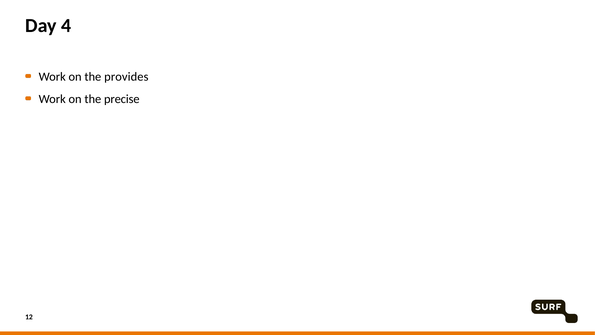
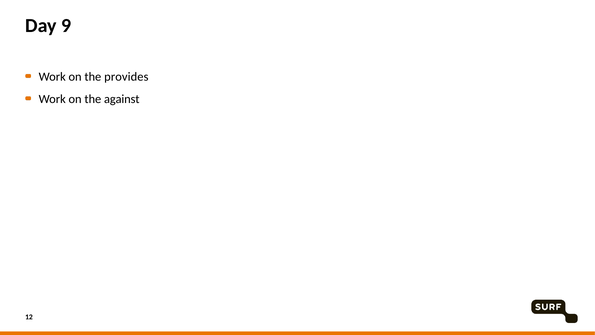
4: 4 -> 9 (66, 25)
precise: precise -> against (122, 99)
